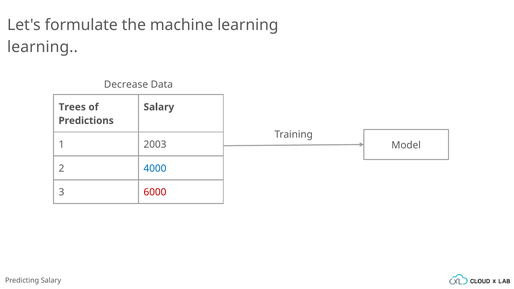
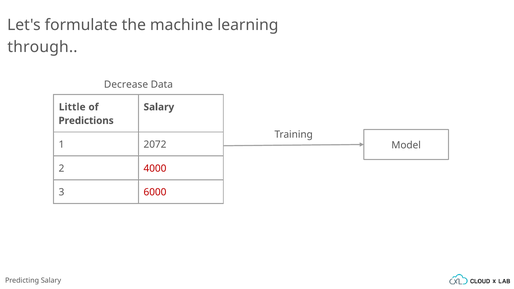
learning: learning -> through (42, 47)
Trees: Trees -> Little (72, 107)
2003: 2003 -> 2072 (155, 145)
4000 colour: blue -> red (155, 168)
